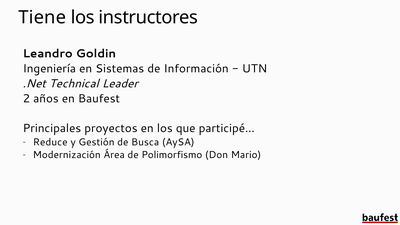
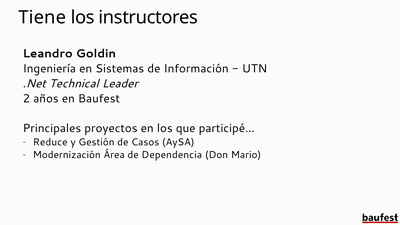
Busca: Busca -> Casos (145, 142)
Polimorfismo: Polimorfismo -> Dependencia (172, 155)
